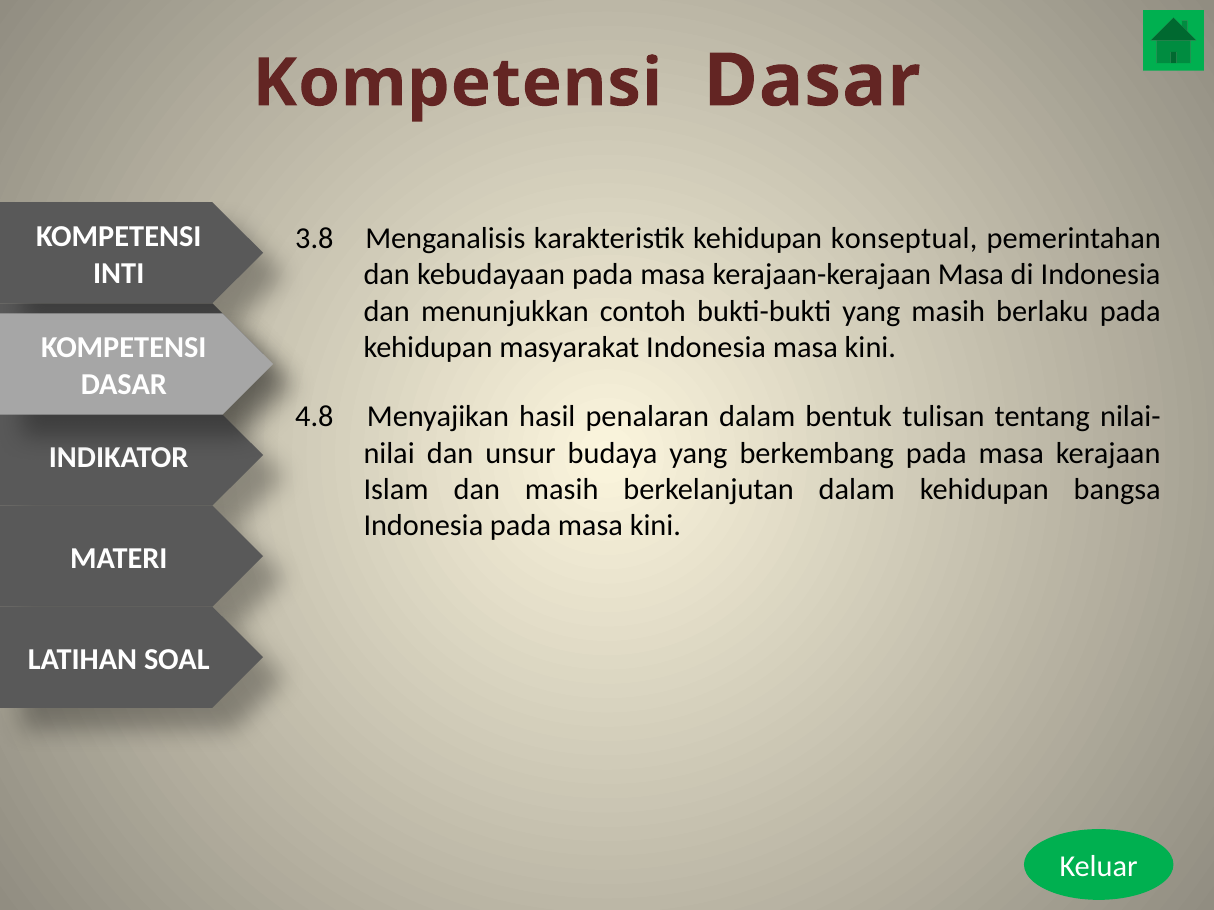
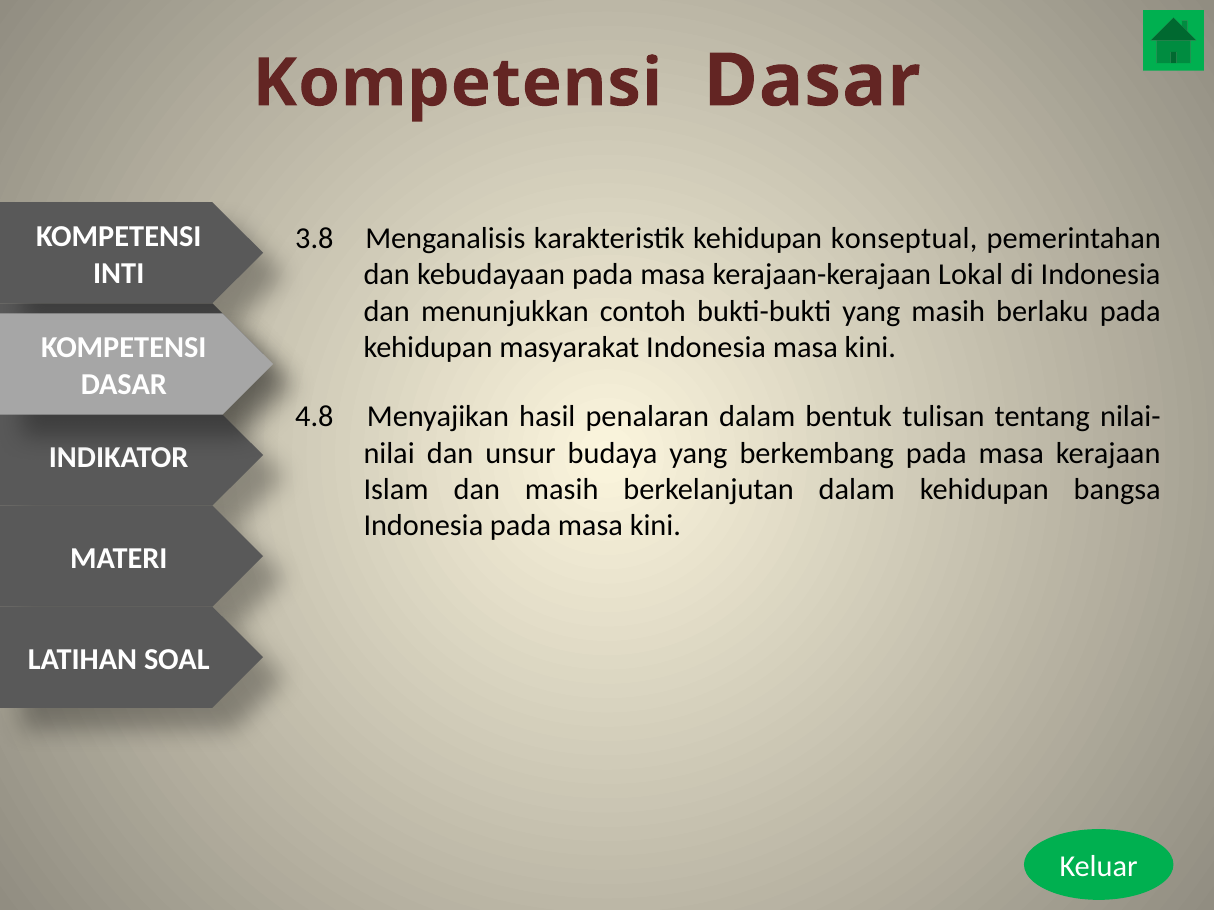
kerajaan-kerajaan Masa: Masa -> Lokal (971, 275)
